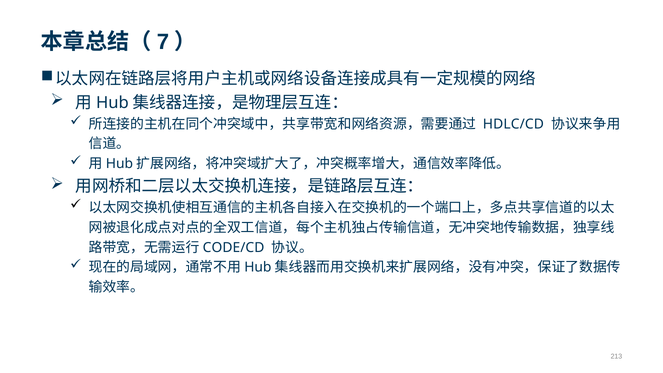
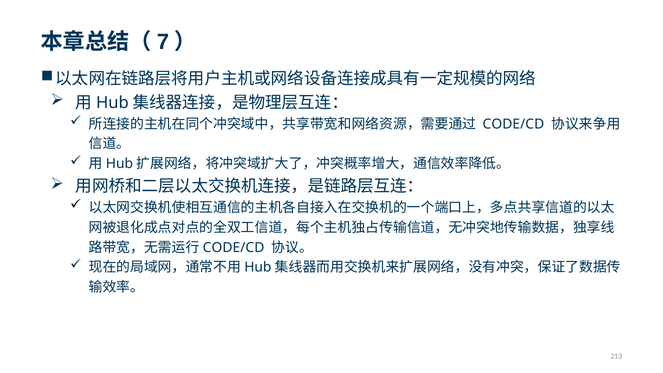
HDLC/CD: HDLC/CD -> CODE/CD (513, 124)
